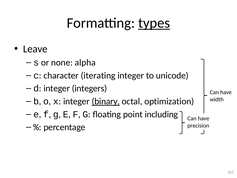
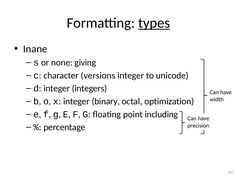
Leave: Leave -> Inane (35, 49)
alpha: alpha -> giving (85, 62)
iterating: iterating -> versions (98, 75)
binary underline: present -> none (106, 101)
